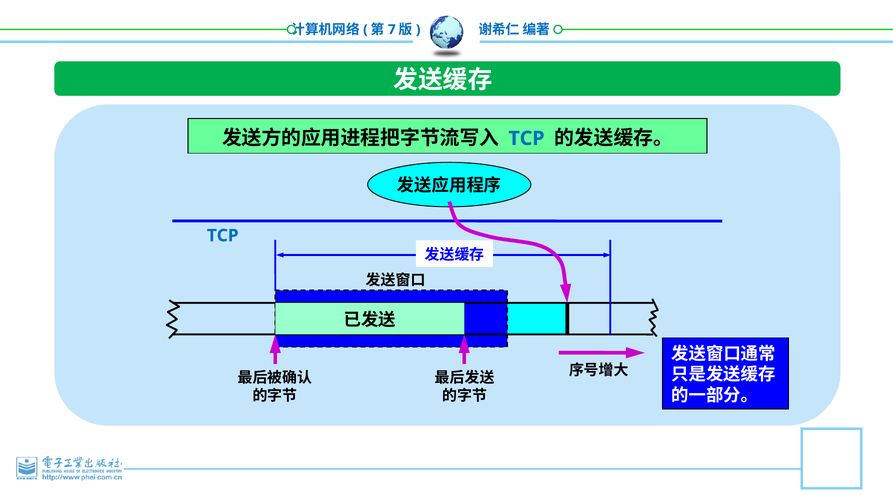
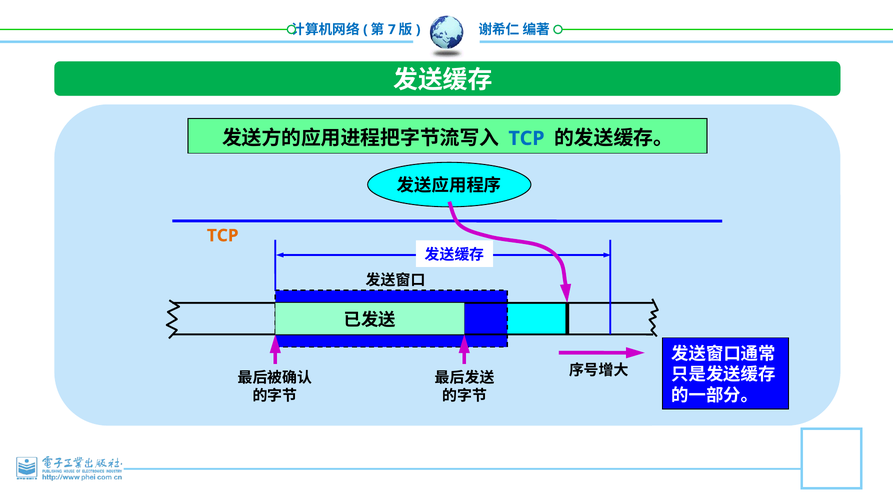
TCP colour: blue -> orange (223, 236)
